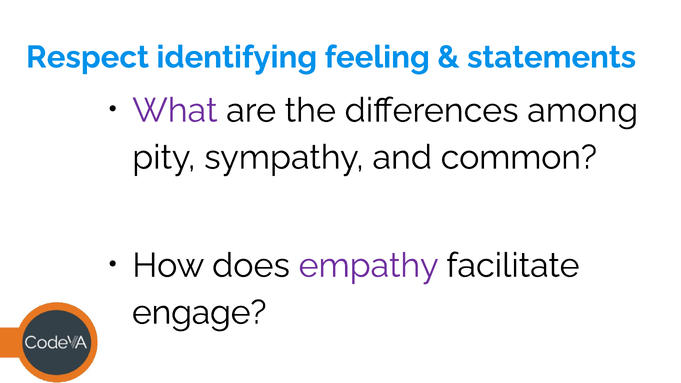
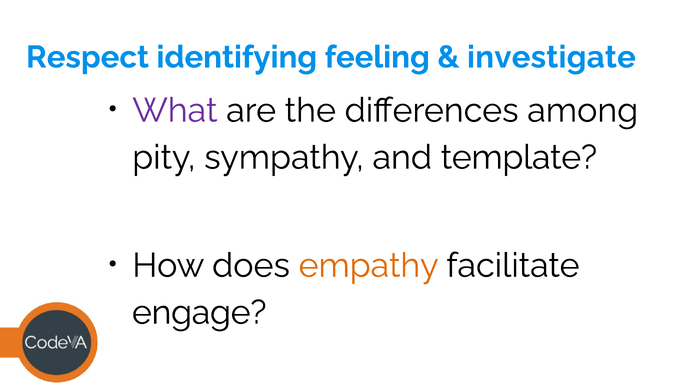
statements: statements -> investigate (551, 57)
common: common -> template (519, 157)
empathy colour: purple -> orange (369, 266)
